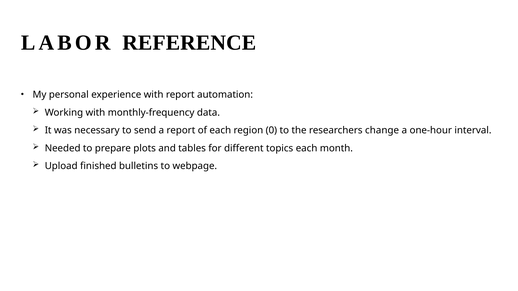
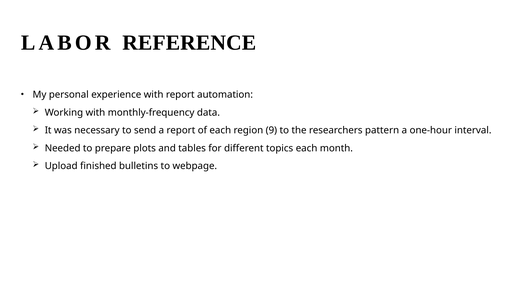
0: 0 -> 9 (271, 131)
change: change -> pattern (382, 131)
